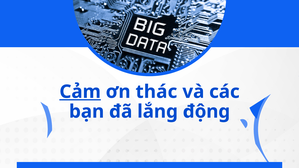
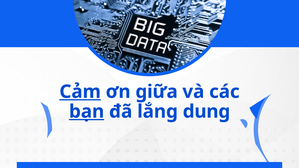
thác: thác -> giữa (157, 92)
bạn underline: none -> present (87, 112)
động: động -> dụng (206, 112)
